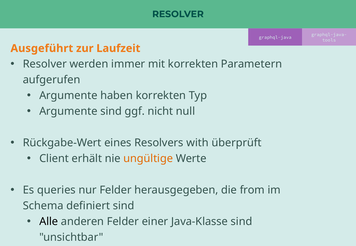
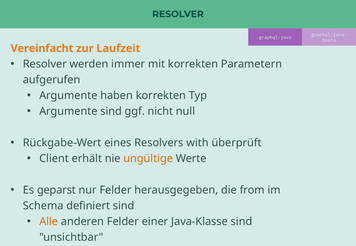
Ausgeführt: Ausgeführt -> Vereinfacht (42, 48)
queries: queries -> geparst (56, 190)
Alle colour: black -> orange (49, 222)
